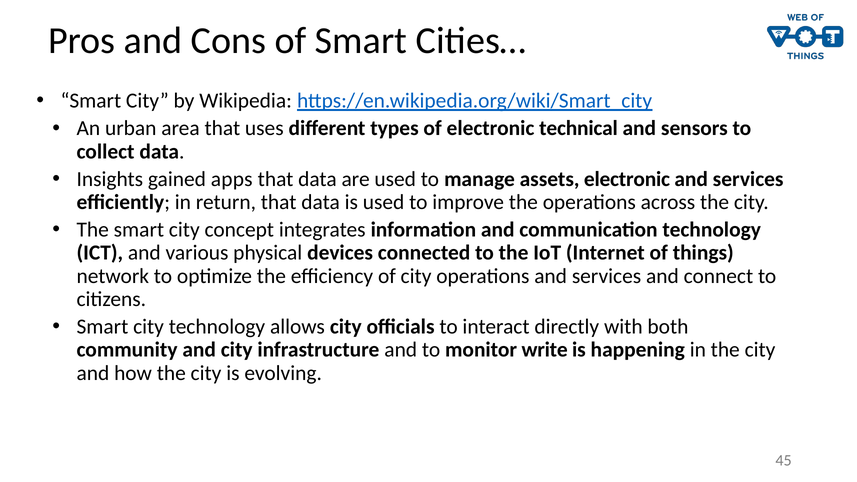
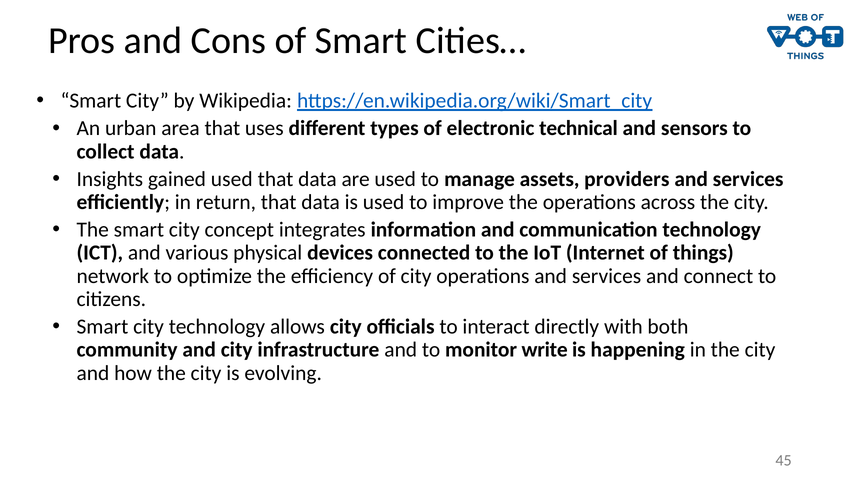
gained apps: apps -> used (232, 179)
assets electronic: electronic -> providers (627, 179)
